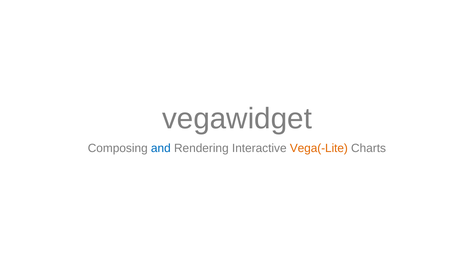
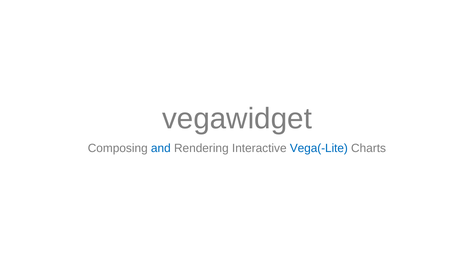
Vega(-Lite colour: orange -> blue (319, 148)
